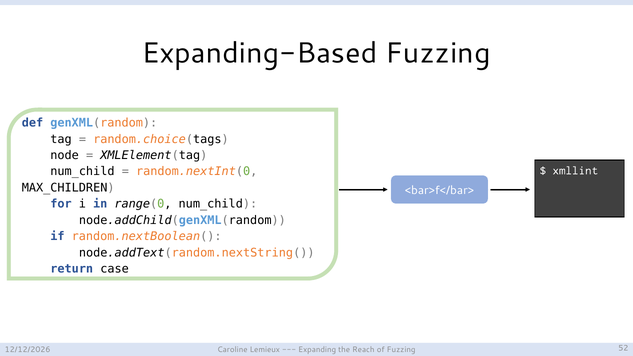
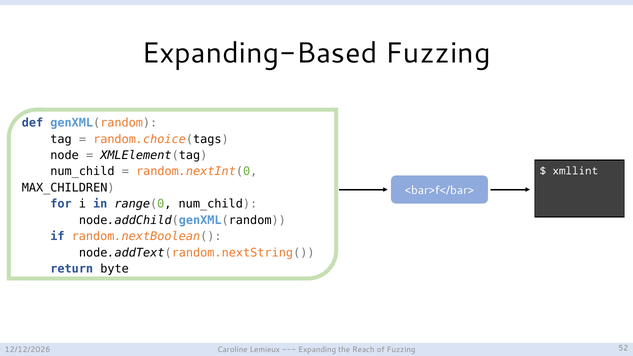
case: case -> byte (115, 269)
